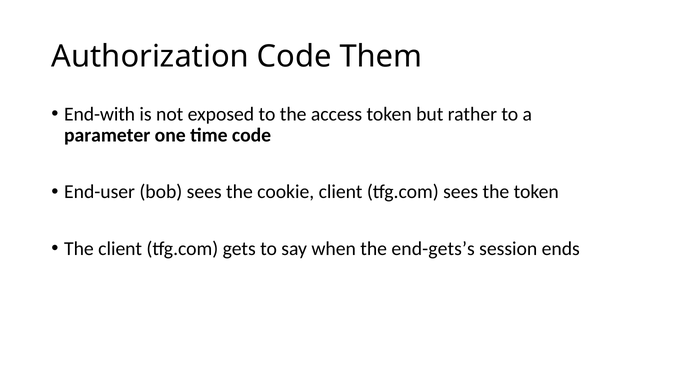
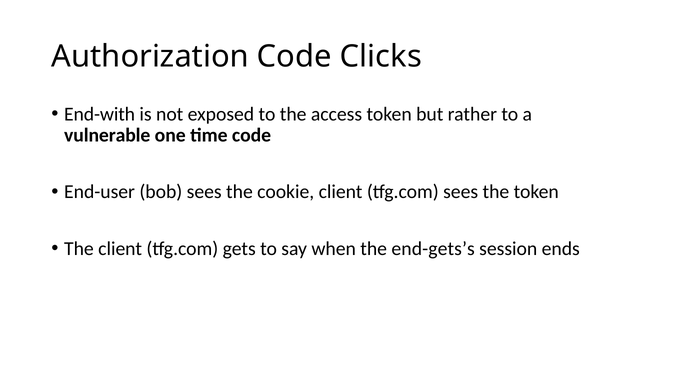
Them: Them -> Clicks (381, 57)
parameter: parameter -> vulnerable (107, 135)
